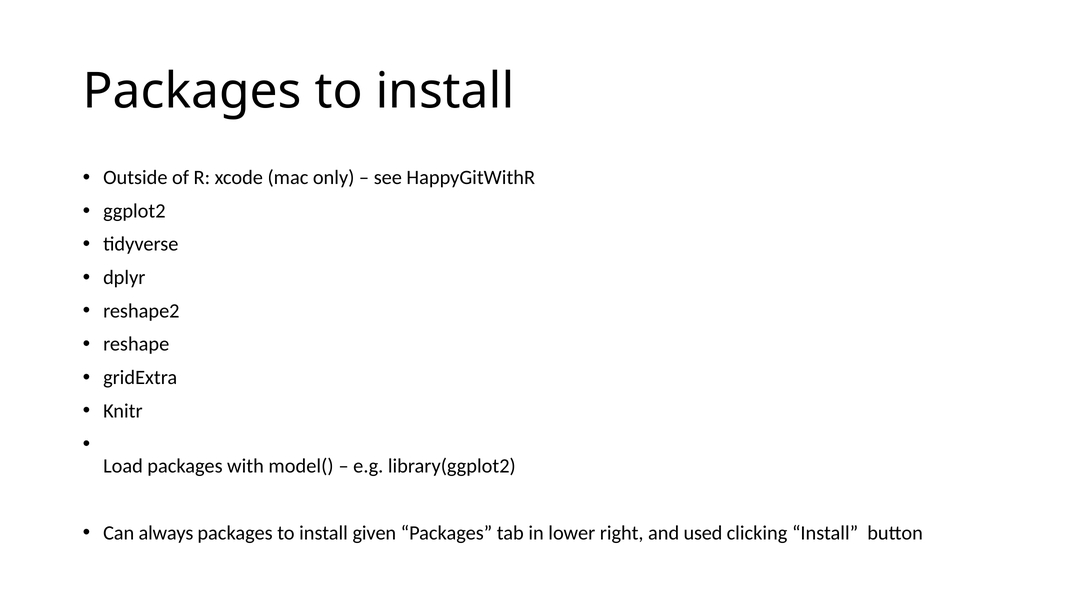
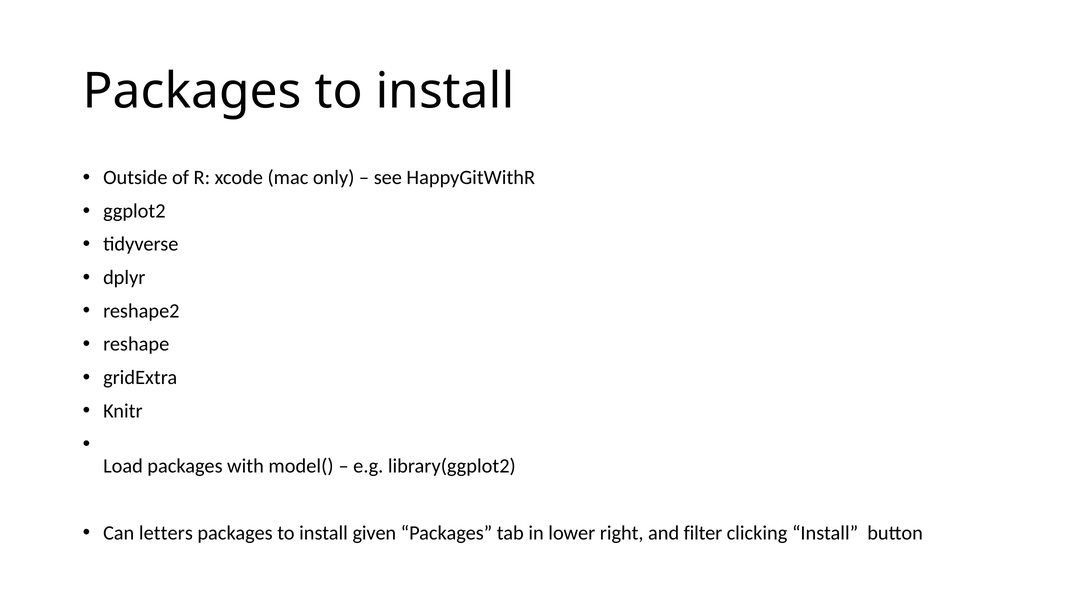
always: always -> letters (166, 533)
used: used -> filter (703, 533)
